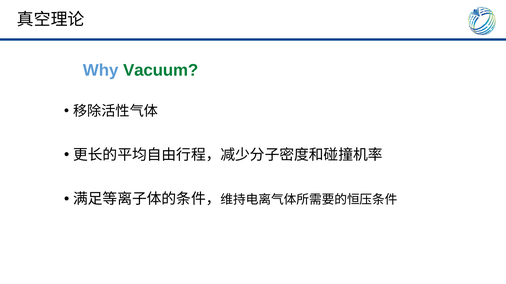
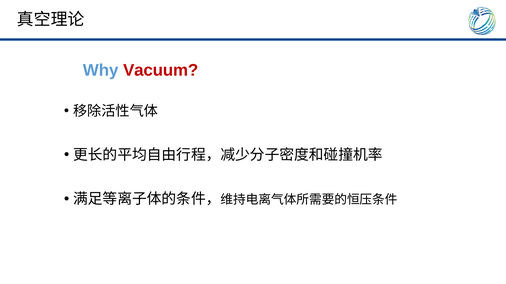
Vacuum colour: green -> red (161, 71)
